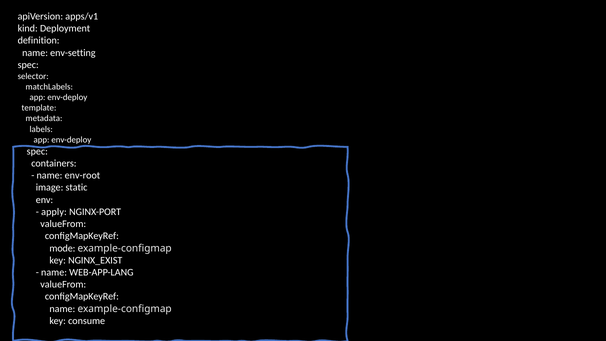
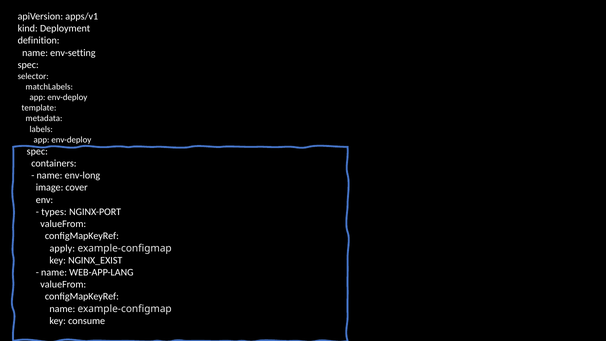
env-root: env-root -> env-long (82, 175)
static: static -> cover (77, 188)
apply: apply -> types (54, 212)
mode: mode -> apply (62, 248)
